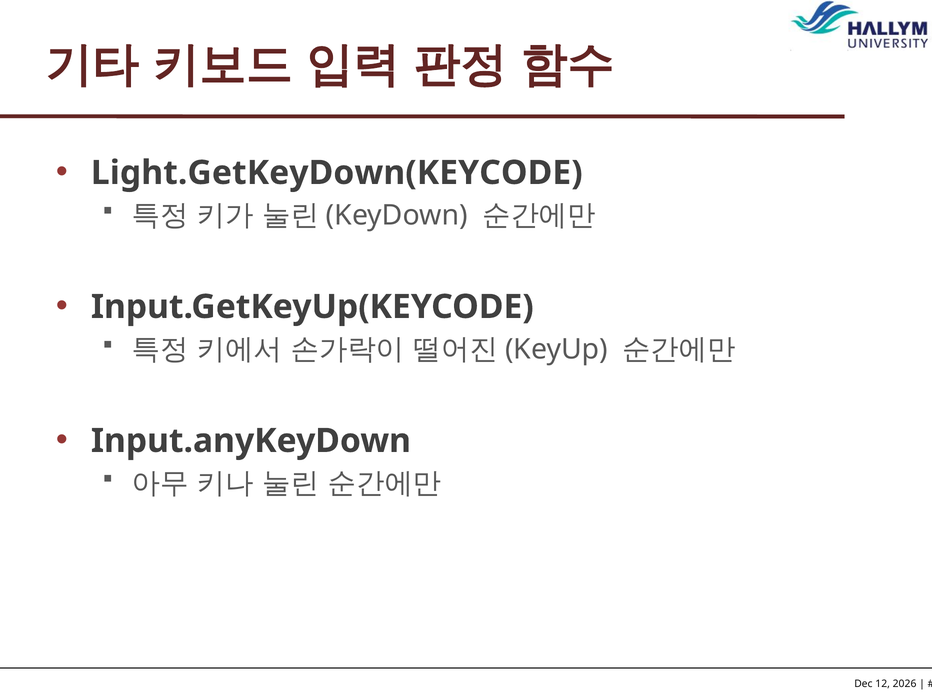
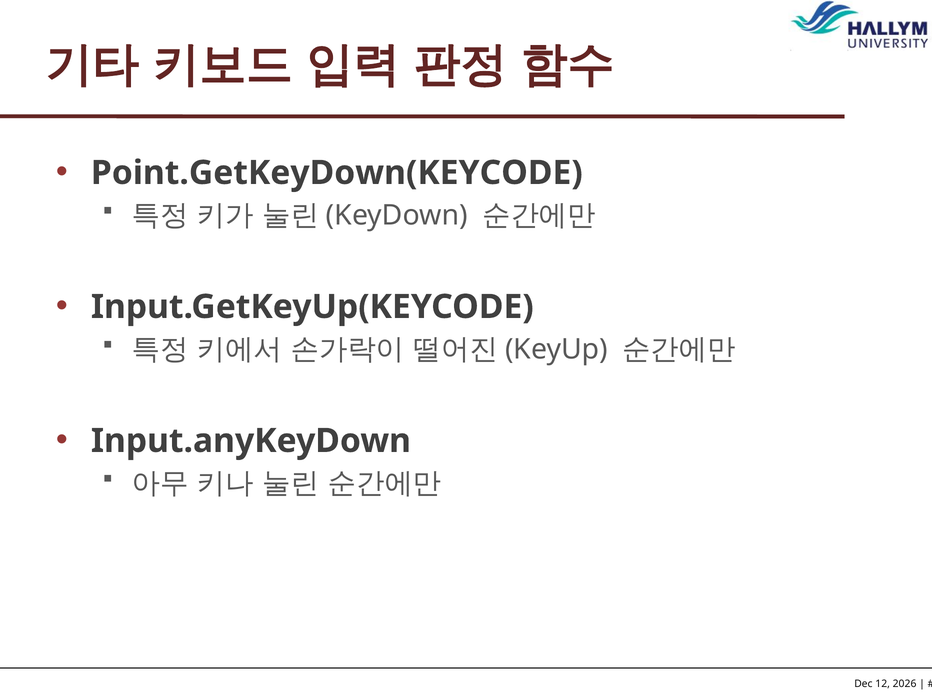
Light.GetKeyDown(KEYCODE: Light.GetKeyDown(KEYCODE -> Point.GetKeyDown(KEYCODE (337, 173)
